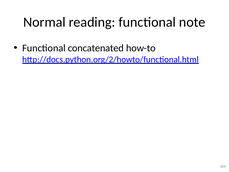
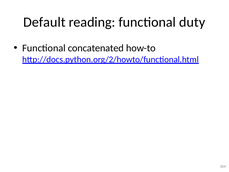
Normal: Normal -> Default (44, 22)
note: note -> duty (192, 22)
